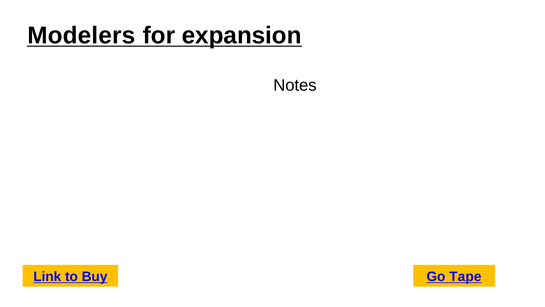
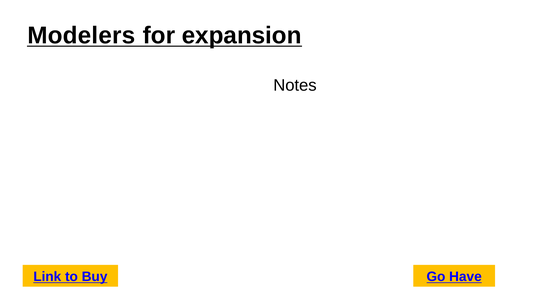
Tape: Tape -> Have (465, 276)
